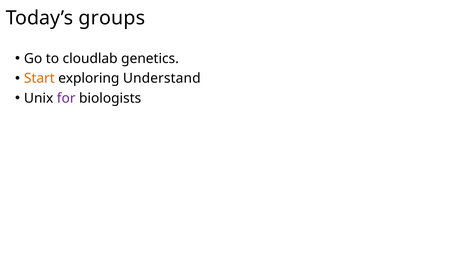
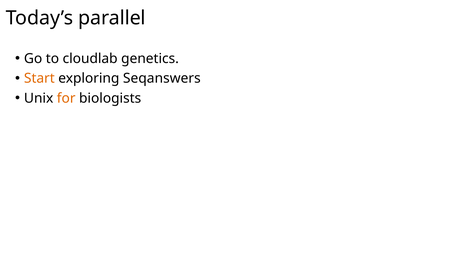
groups: groups -> parallel (112, 18)
Understand: Understand -> Seqanswers (162, 78)
for colour: purple -> orange (66, 98)
